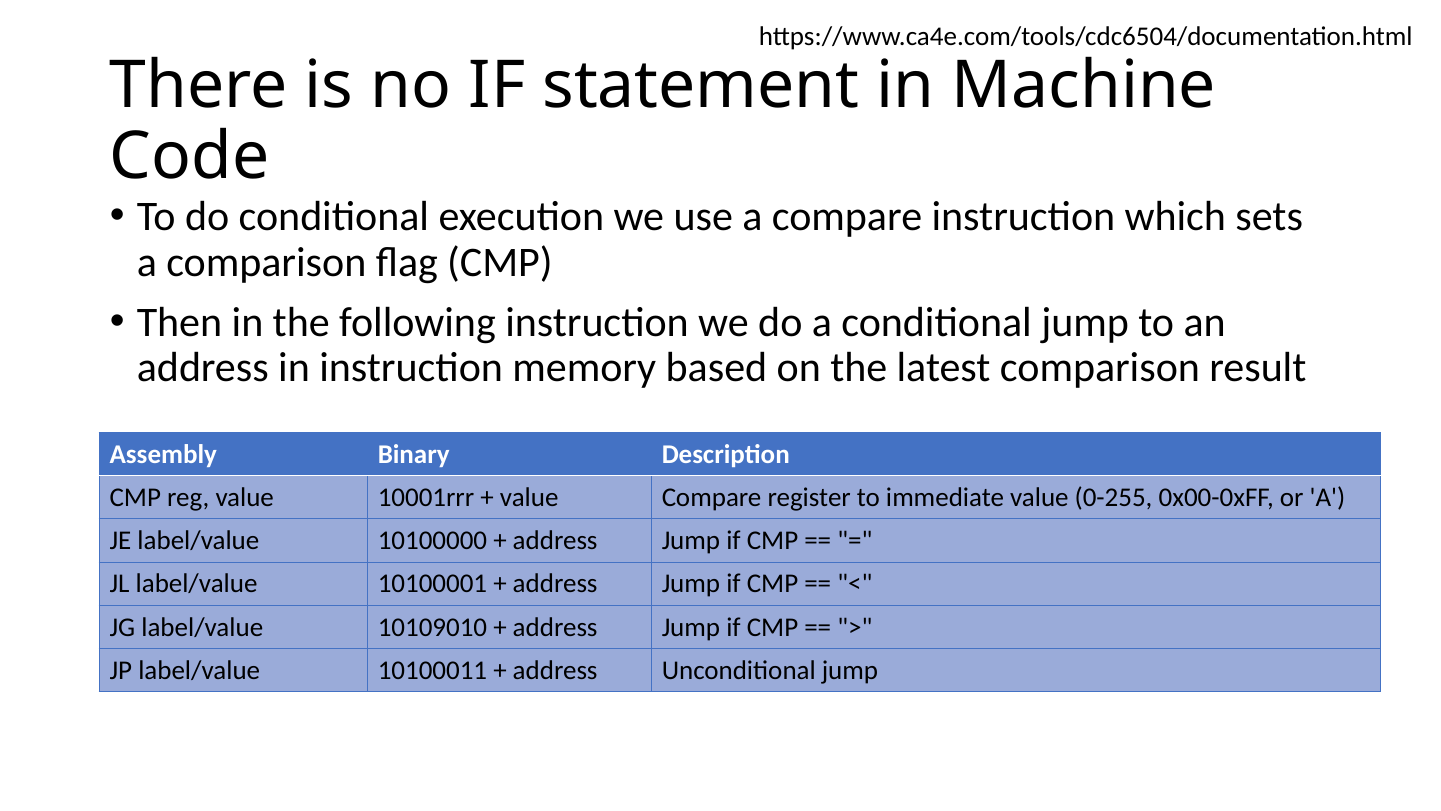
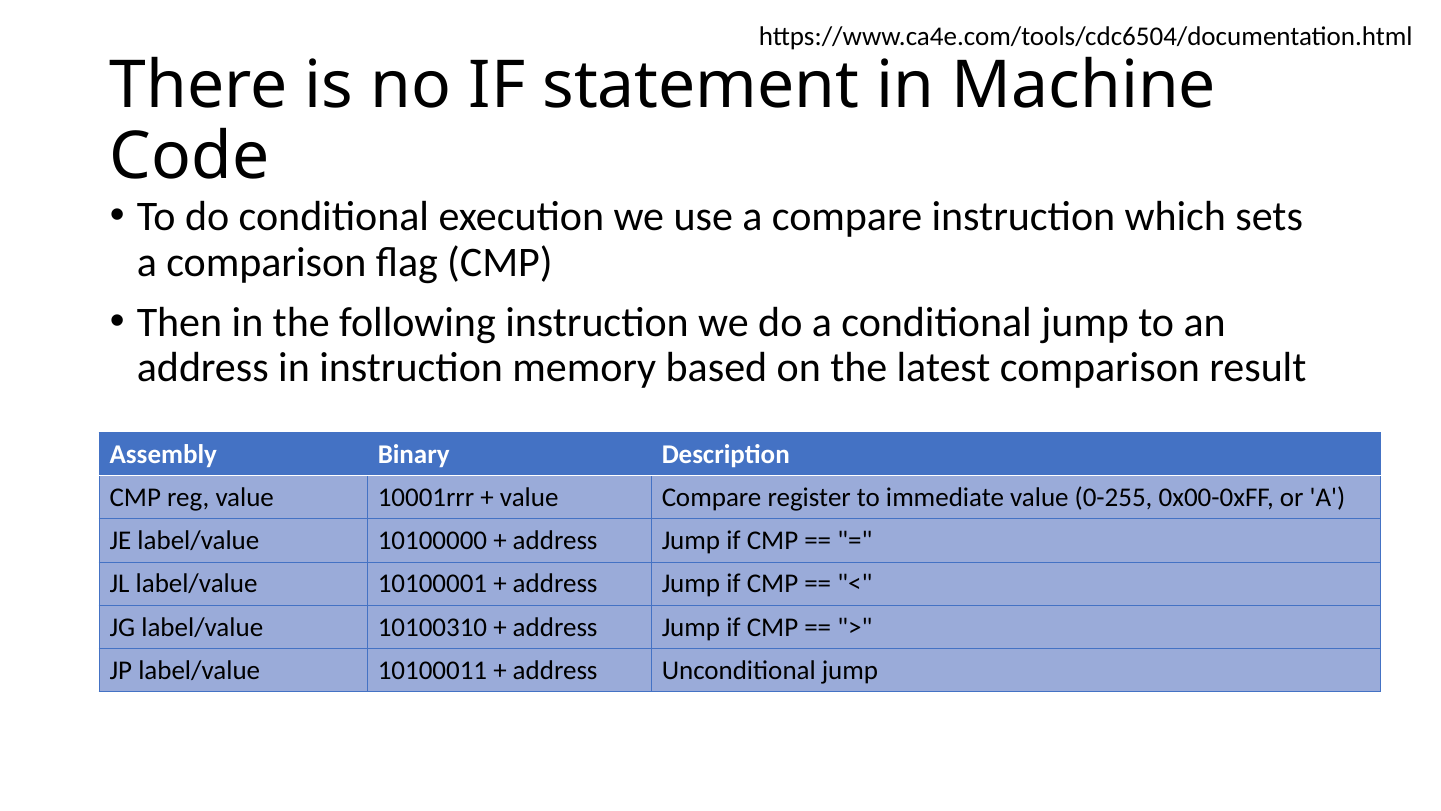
10109010: 10109010 -> 10100310 (432, 627)
